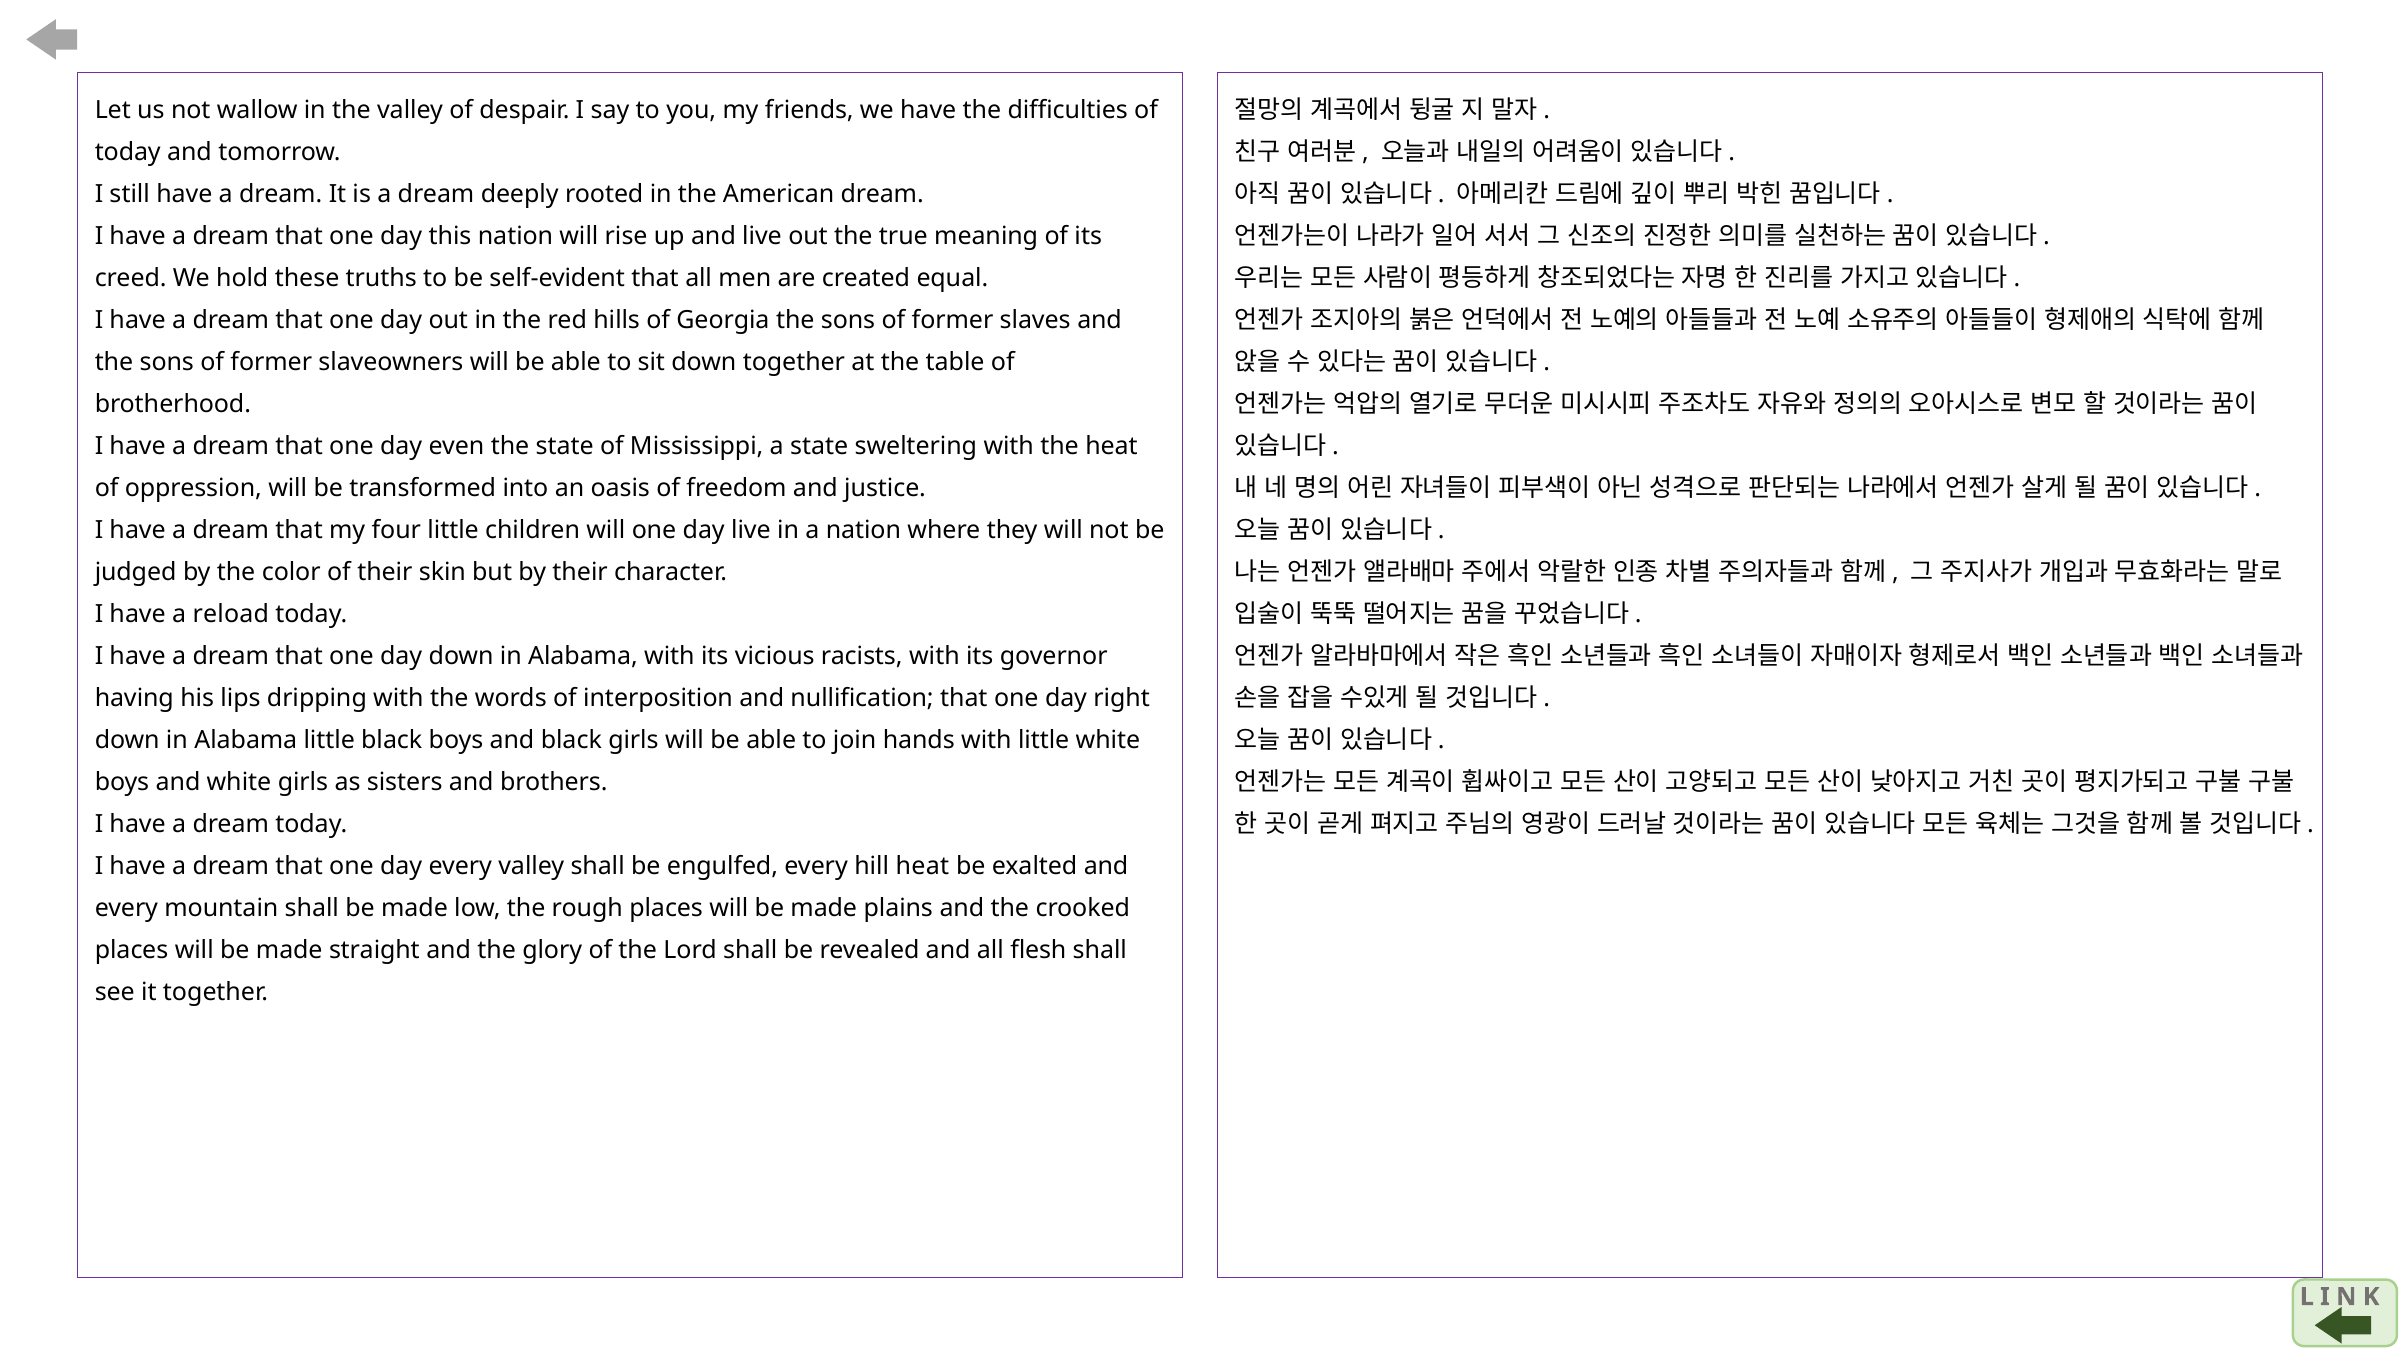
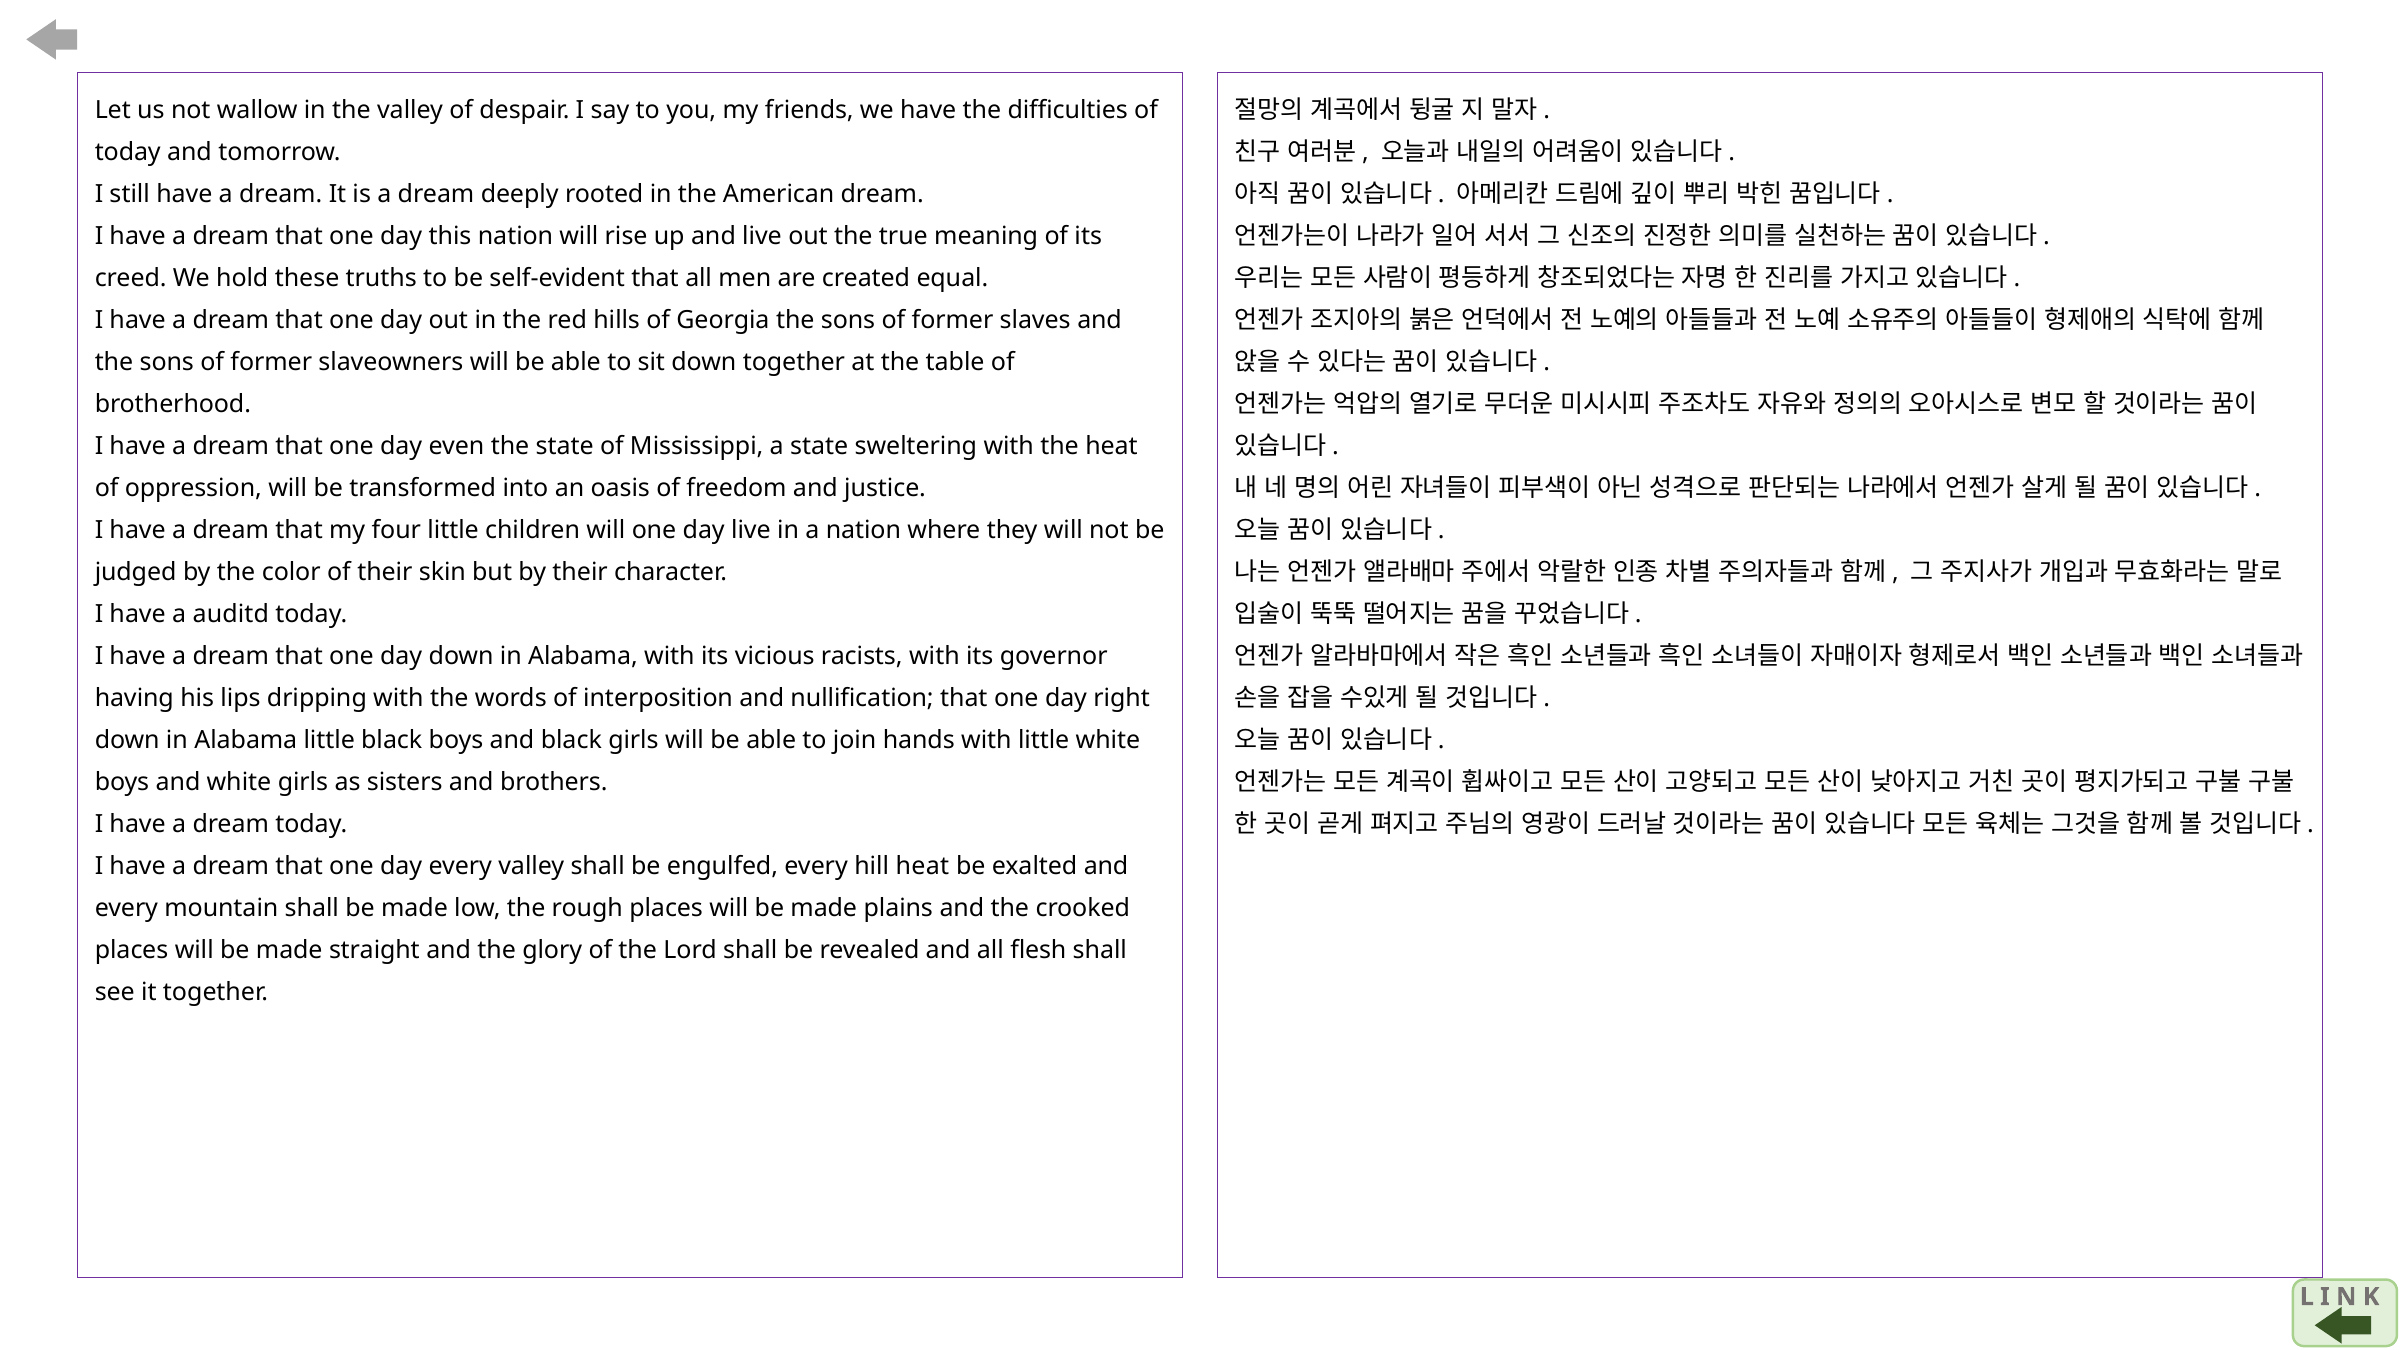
reload: reload -> auditd (231, 614)
